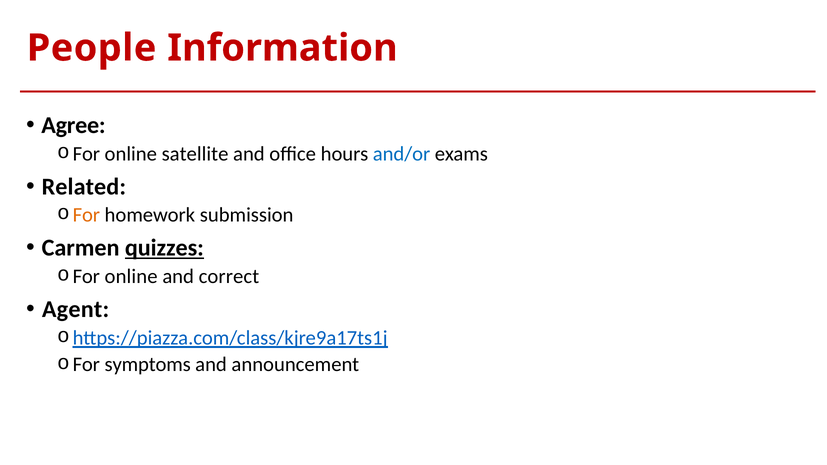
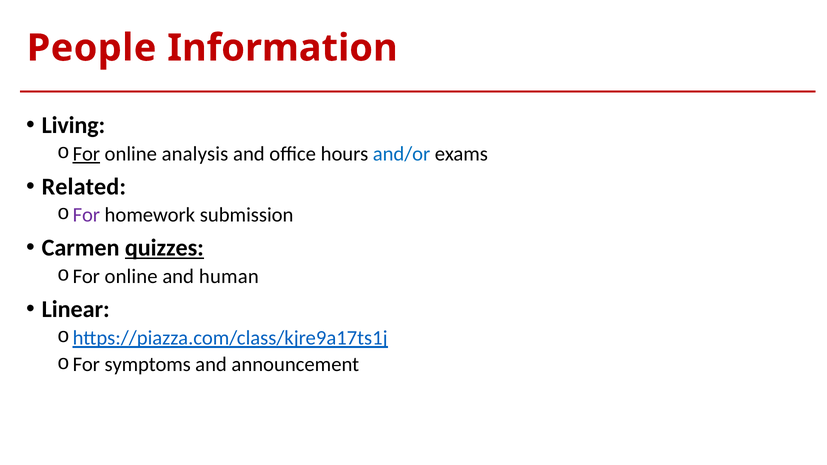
Agree: Agree -> Living (73, 125)
For underline: none -> present (86, 154)
satellite: satellite -> analysis (195, 154)
For colour: orange -> purple (86, 215)
correct: correct -> human (229, 276)
Agent: Agent -> Linear (76, 309)
